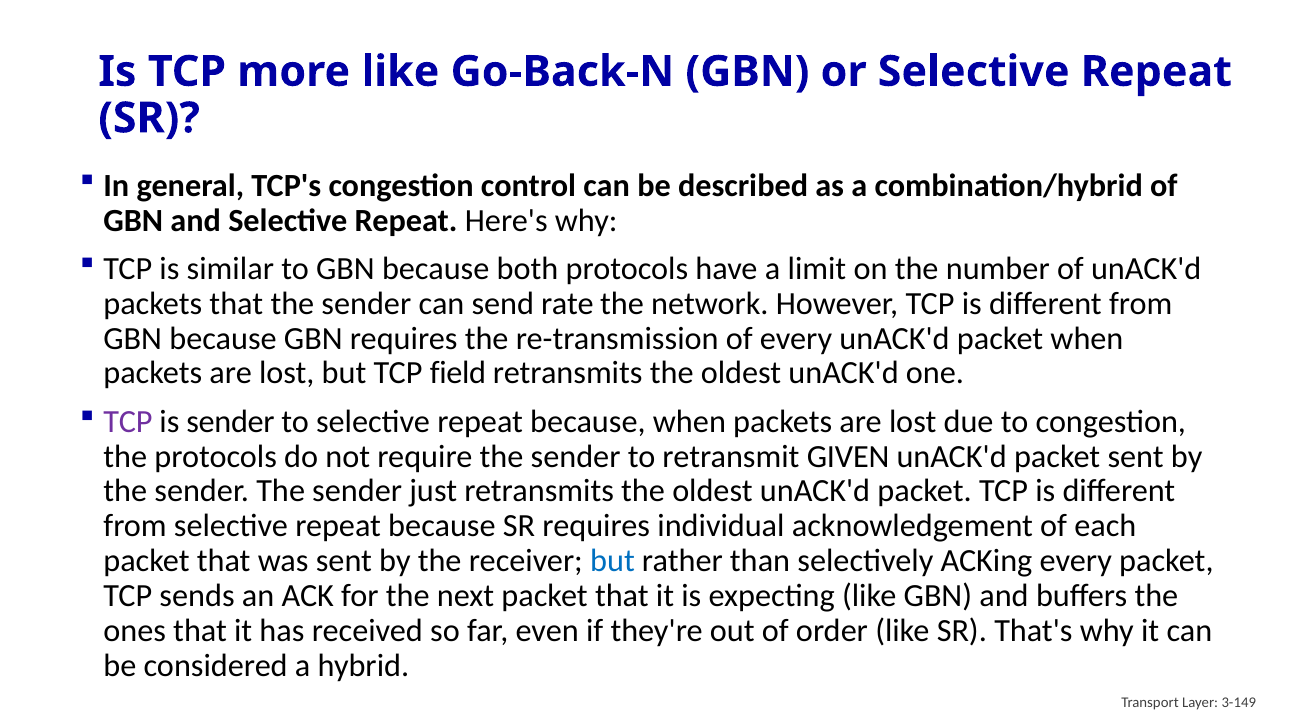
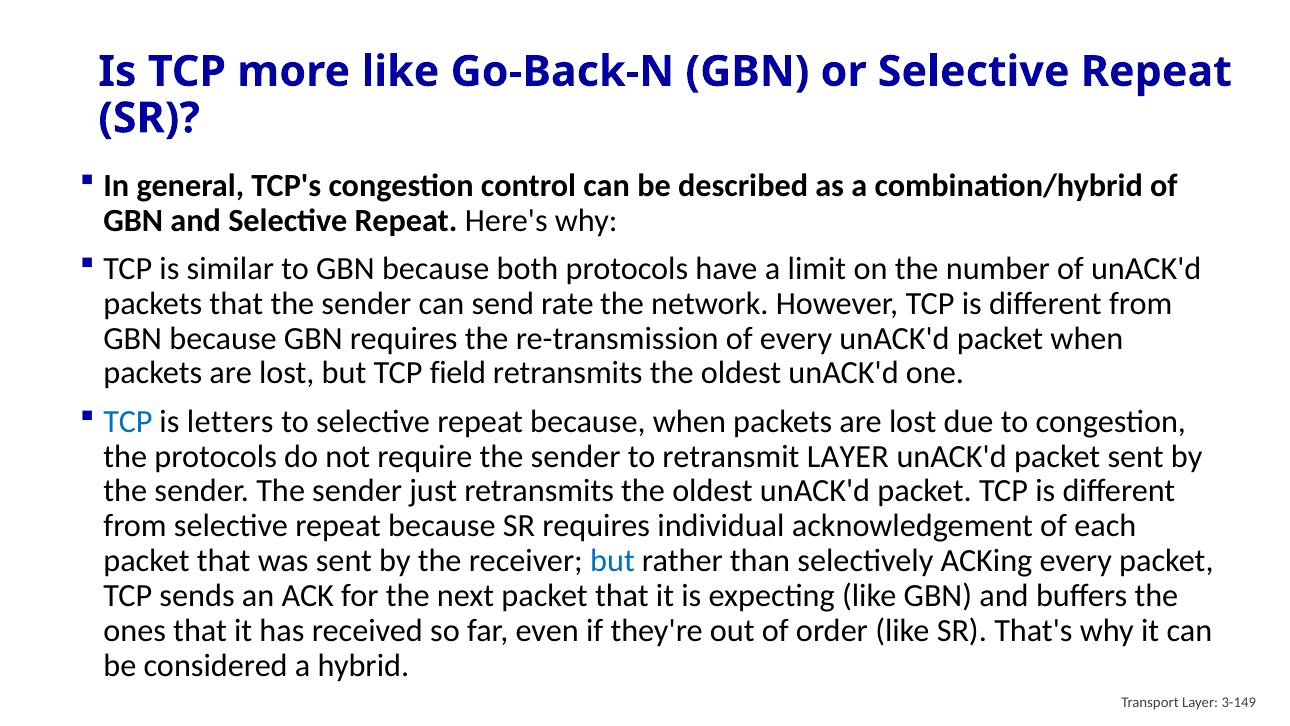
TCP colour: purple -> blue (128, 421)
is sender: sender -> letters (230, 421)
retransmit GIVEN: GIVEN -> LAYER (848, 456)
